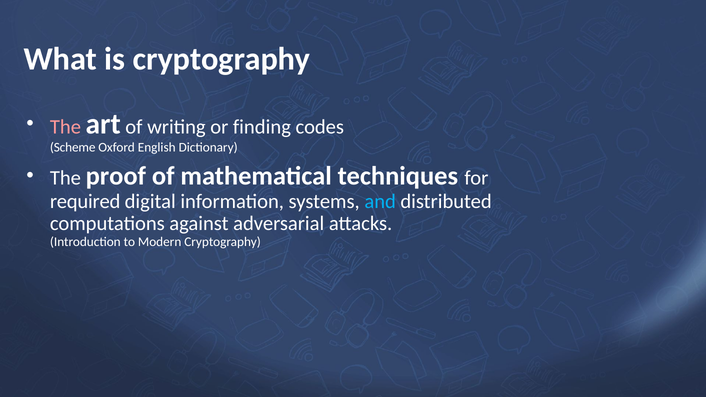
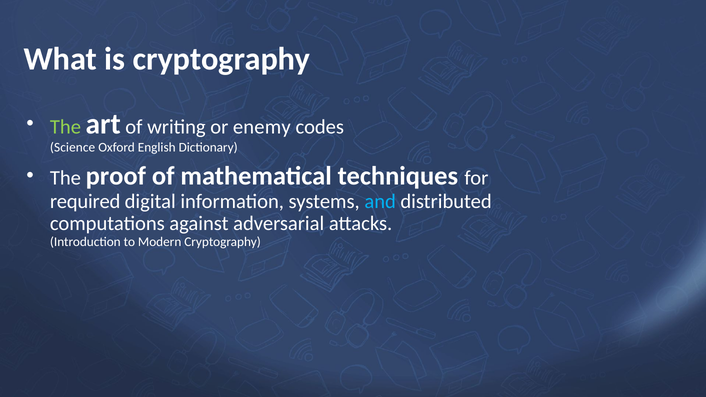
The colour: pink -> light green (65, 127)
finding: finding -> enemy (262, 127)
Scheme: Scheme -> Science (73, 147)
